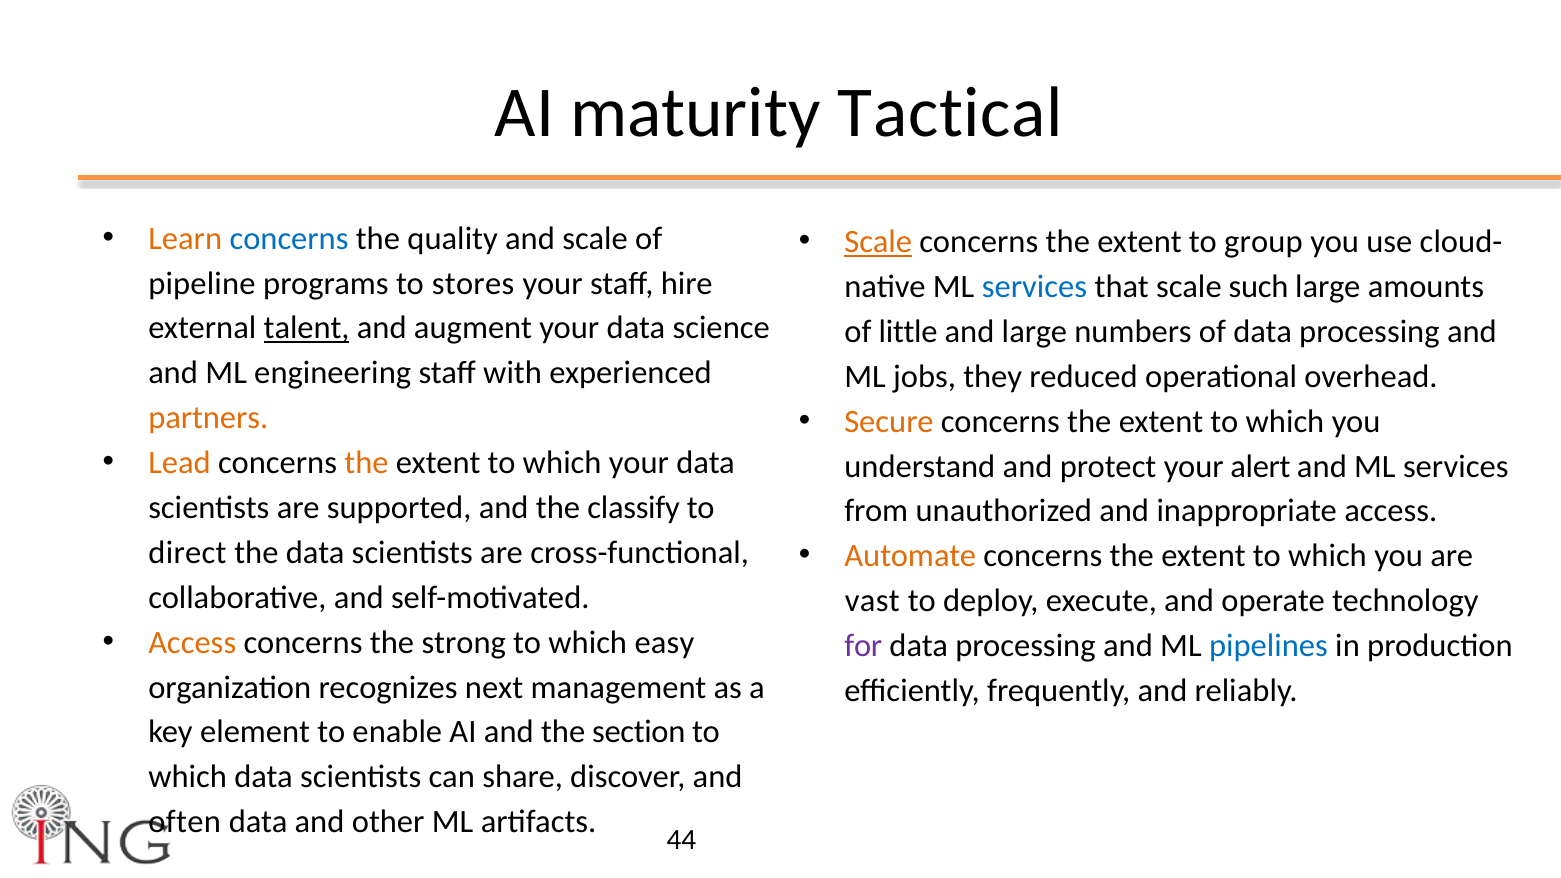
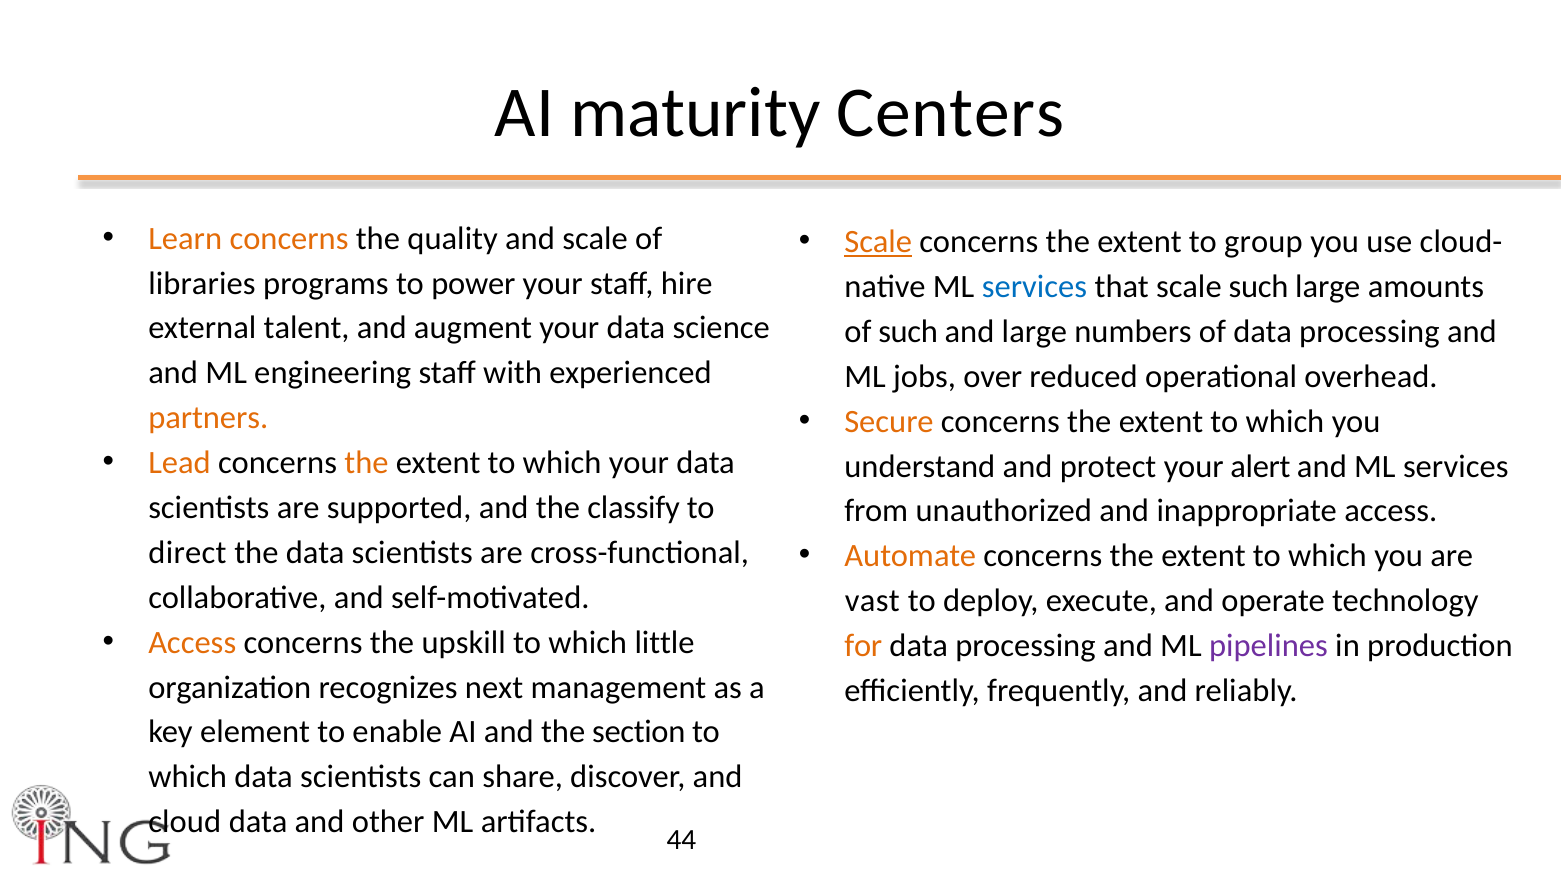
Tactical: Tactical -> Centers (951, 113)
concerns colour: blue -> orange (289, 238)
pipeline: pipeline -> libraries (202, 283)
stores: stores -> power (473, 283)
talent underline: present -> none (307, 328)
of little: little -> such (908, 332)
they: they -> over (993, 377)
strong: strong -> upskill (464, 642)
easy: easy -> little (665, 642)
for colour: purple -> orange (863, 646)
pipelines colour: blue -> purple (1268, 646)
often: often -> cloud (185, 822)
